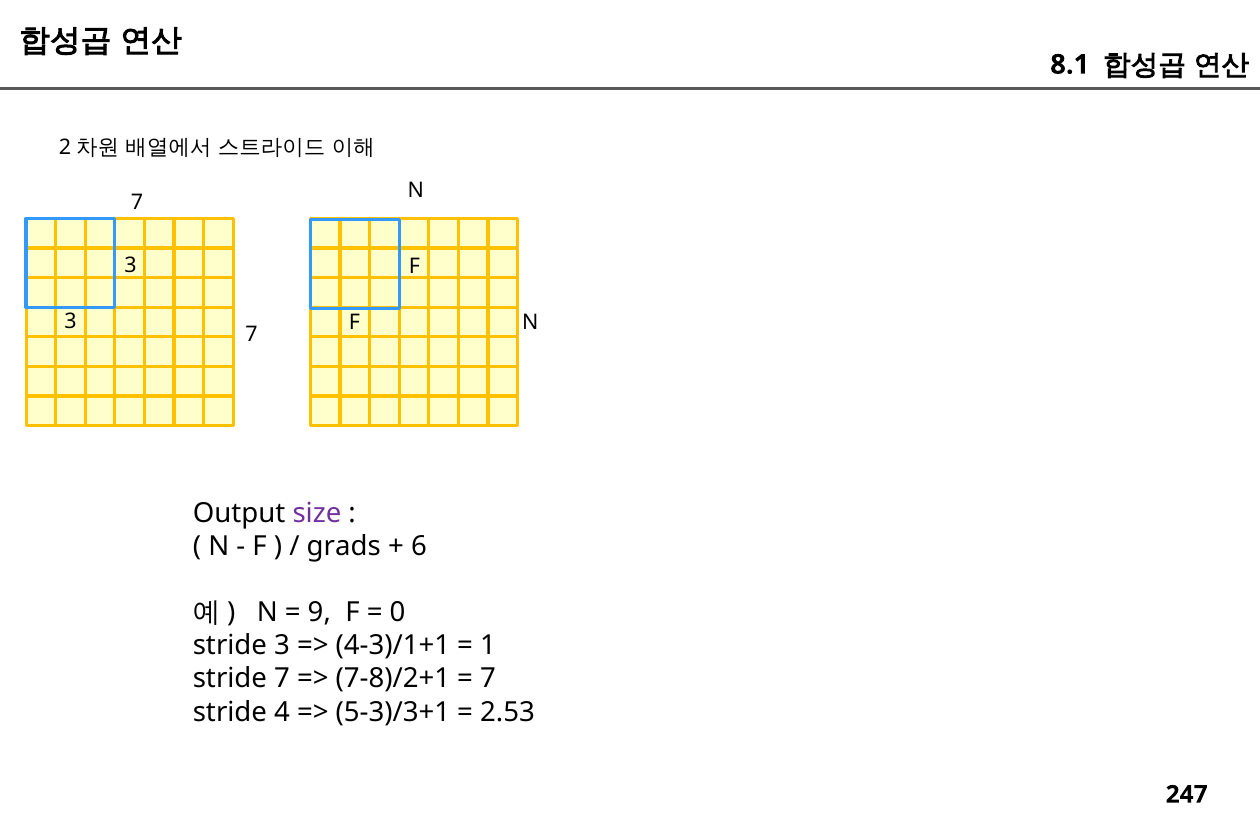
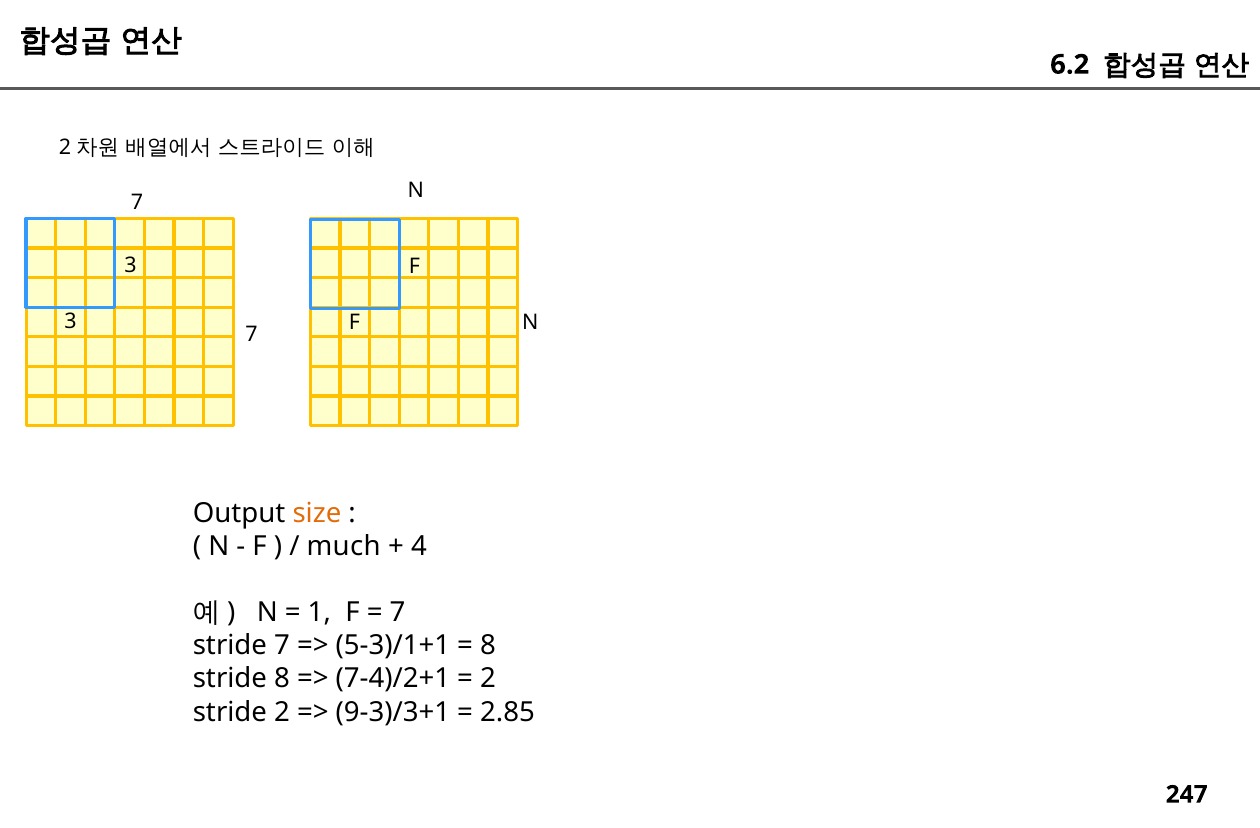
8.1: 8.1 -> 6.2 (1070, 65)
size colour: purple -> orange (317, 513)
grads: grads -> much (344, 546)
6: 6 -> 4 (419, 546)
9: 9 -> 1 (319, 612)
0: 0 -> 7 (398, 612)
stride 3: 3 -> 7 (282, 645)
4-3)/1+1: 4-3)/1+1 -> 5-3)/1+1 (393, 645)
1: 1 -> 8 (488, 645)
stride 7: 7 -> 8 (282, 678)
7-8)/2+1: 7-8)/2+1 -> 7-4)/2+1 (393, 678)
7: 7 -> 2 (488, 678)
stride 4: 4 -> 2 (282, 712)
5-3)/3+1: 5-3)/3+1 -> 9-3)/3+1 (393, 712)
2.53: 2.53 -> 2.85 (508, 712)
